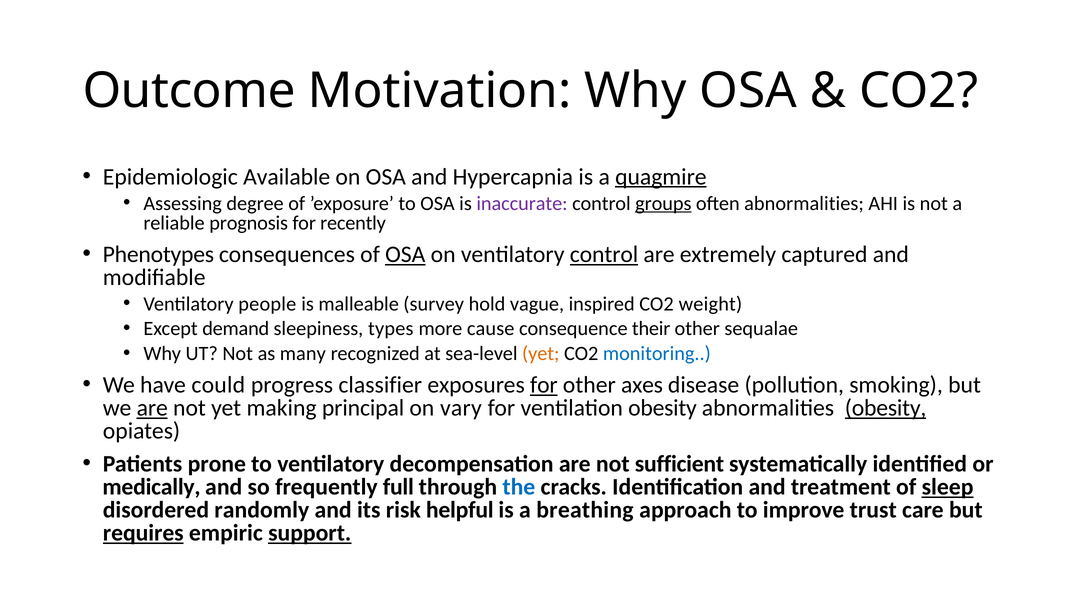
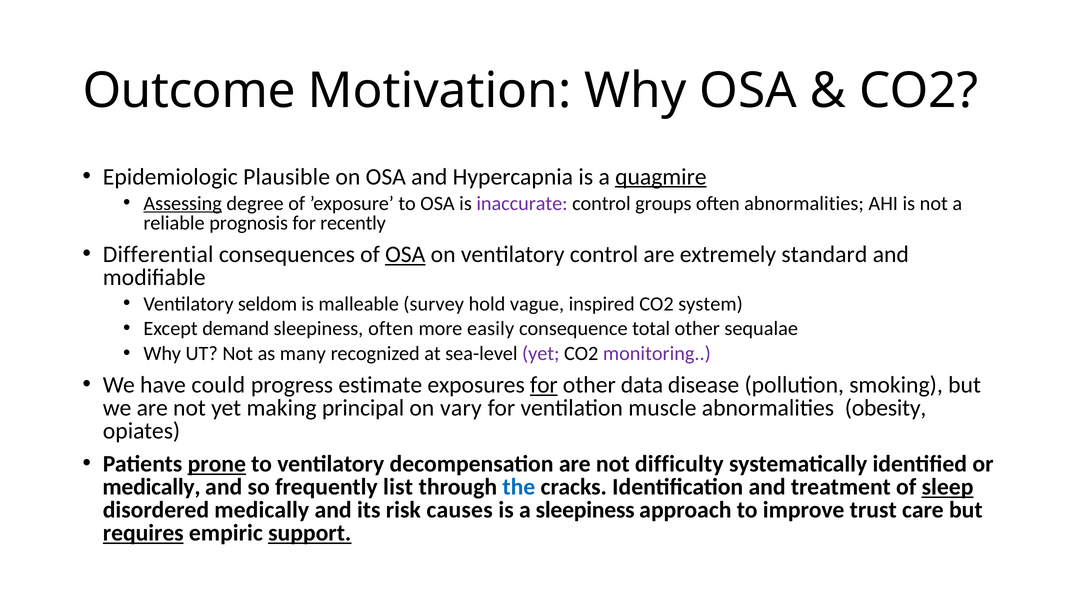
Available: Available -> Plausible (287, 177)
Assessing underline: none -> present (183, 203)
groups underline: present -> none (663, 203)
Phenotypes: Phenotypes -> Differential (158, 254)
control underline: present -> none (604, 254)
captured: captured -> standard (824, 254)
people: people -> seldom (267, 304)
weight: weight -> system (711, 304)
sleepiness types: types -> often (391, 329)
cause: cause -> easily (491, 329)
their: their -> total (651, 329)
yet colour: orange -> purple (541, 354)
monitoring colour: blue -> purple (657, 354)
classifier: classifier -> estimate (380, 385)
axes: axes -> data (642, 385)
are underline: present -> none (152, 408)
ventilation obesity: obesity -> muscle (662, 408)
obesity underline: present -> none (886, 408)
prone underline: none -> present (217, 464)
sufficient: sufficient -> difficulty (679, 464)
full: full -> list (398, 487)
disordered randomly: randomly -> medically (262, 510)
helpful: helpful -> causes (460, 510)
a breathing: breathing -> sleepiness (585, 510)
